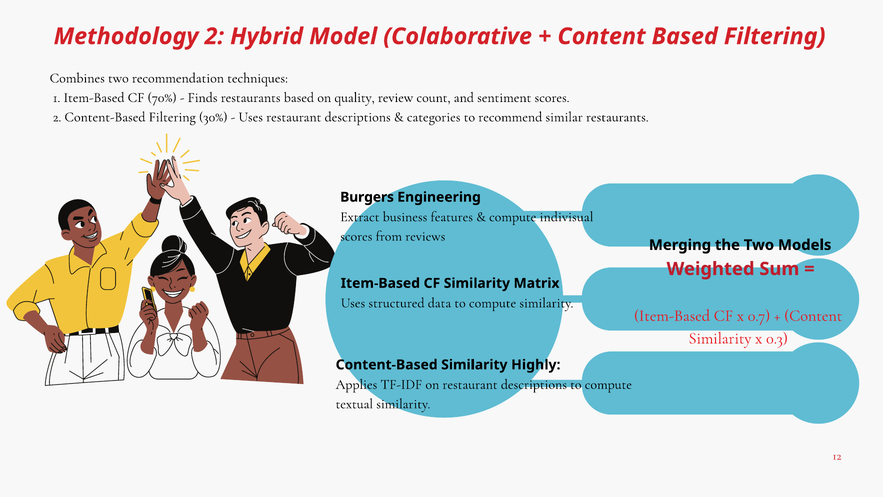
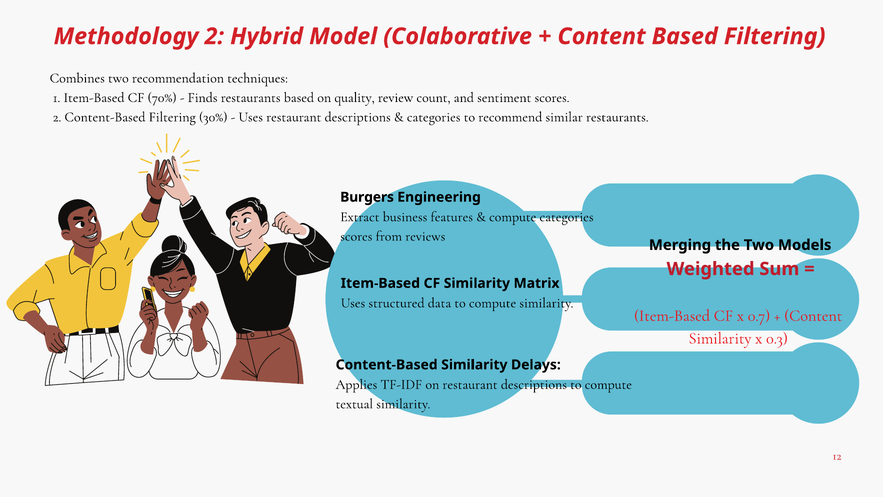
compute indivisual: indivisual -> categories (567, 216)
Highly: Highly -> Delays (536, 365)
